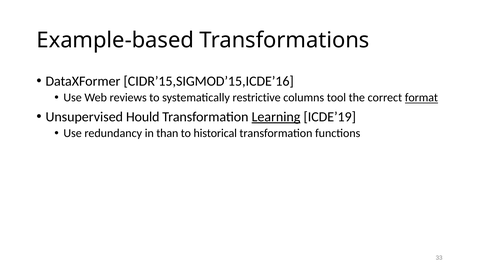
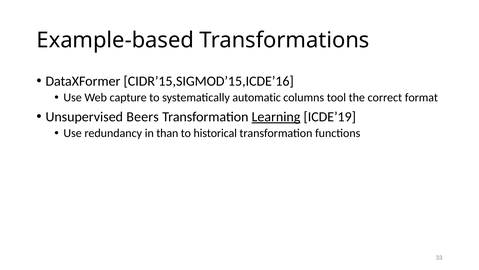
reviews: reviews -> capture (128, 97)
restrictive: restrictive -> automatic (257, 97)
format underline: present -> none (421, 97)
Hould: Hould -> Beers (143, 116)
